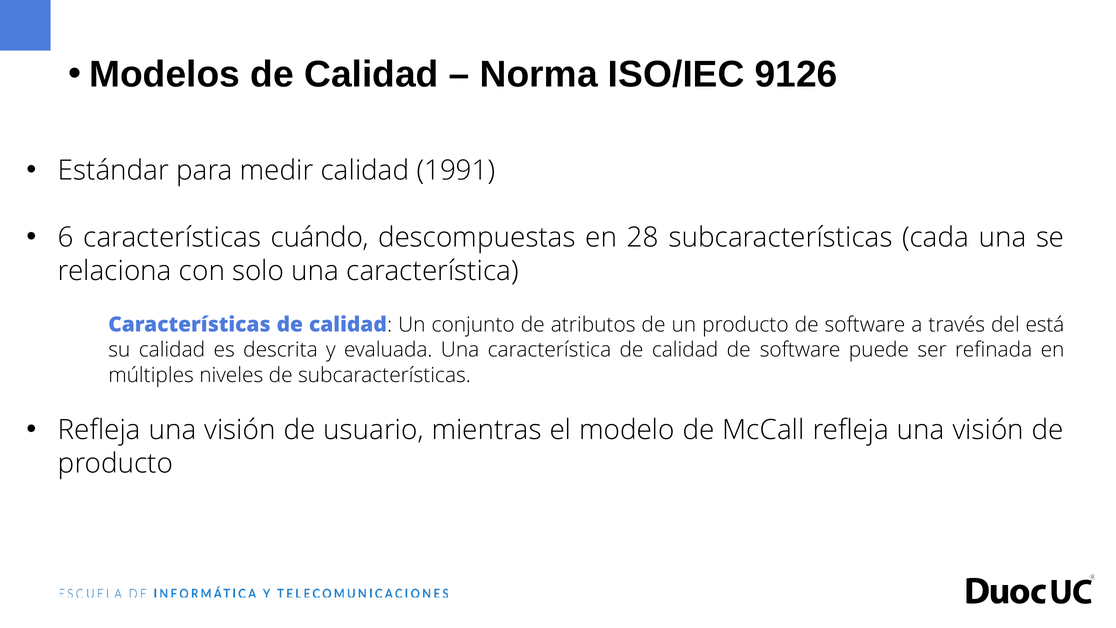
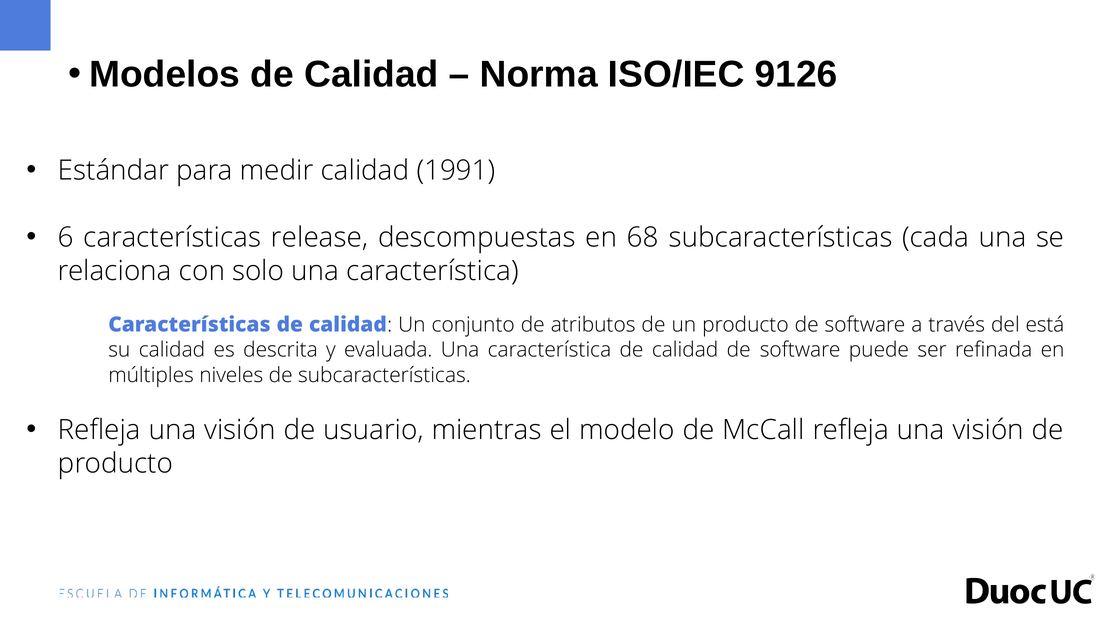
cuándo: cuándo -> release (320, 237)
28: 28 -> 68 (643, 237)
